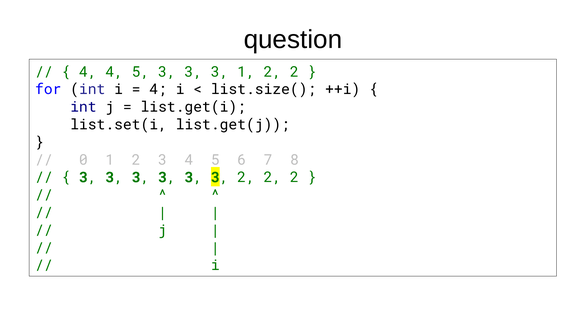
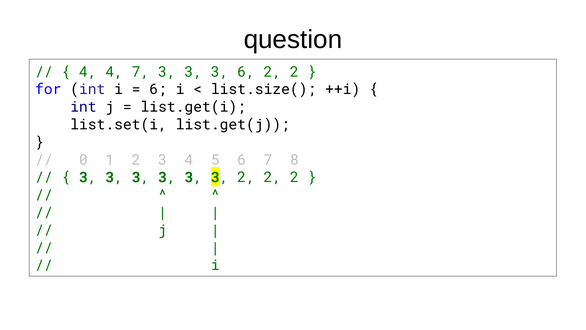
4 4 5: 5 -> 7 (141, 72)
3 1: 1 -> 6 (246, 72)
4: 4 -> 6 (158, 89)
